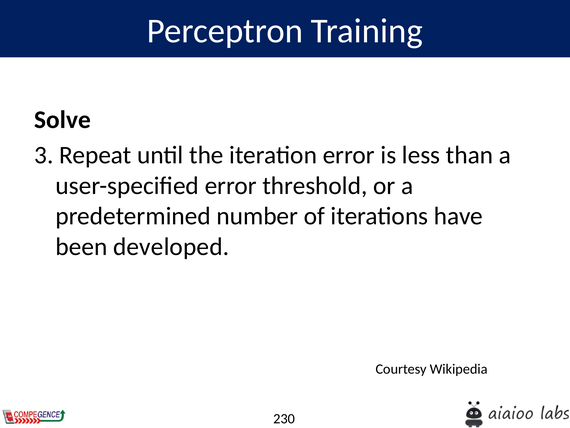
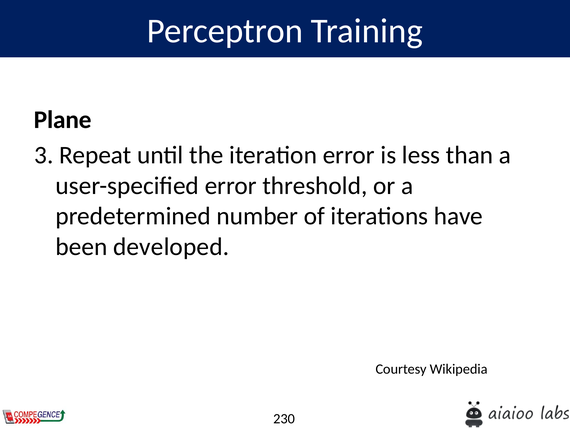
Solve: Solve -> Plane (63, 120)
